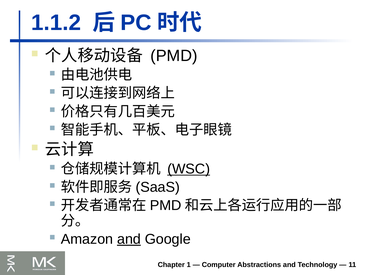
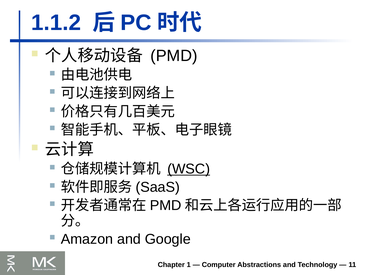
and underline: present -> none (129, 239)
